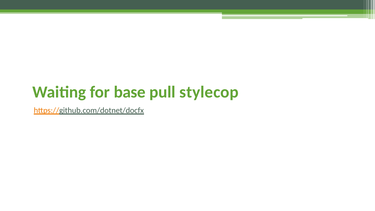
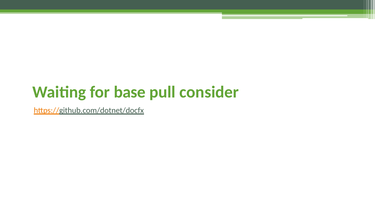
stylecop: stylecop -> consider (209, 92)
